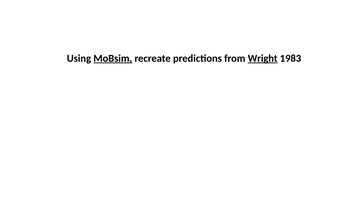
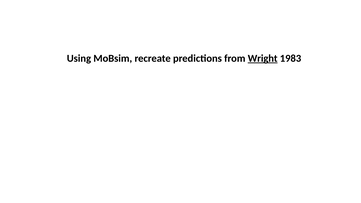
MoBsim underline: present -> none (113, 58)
